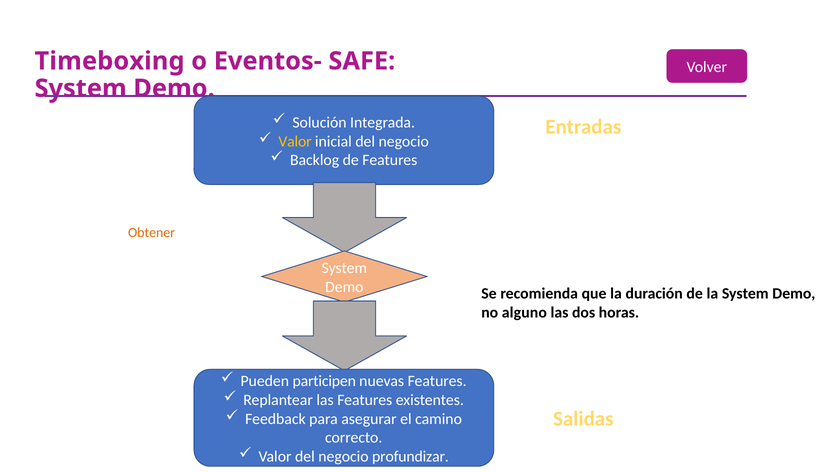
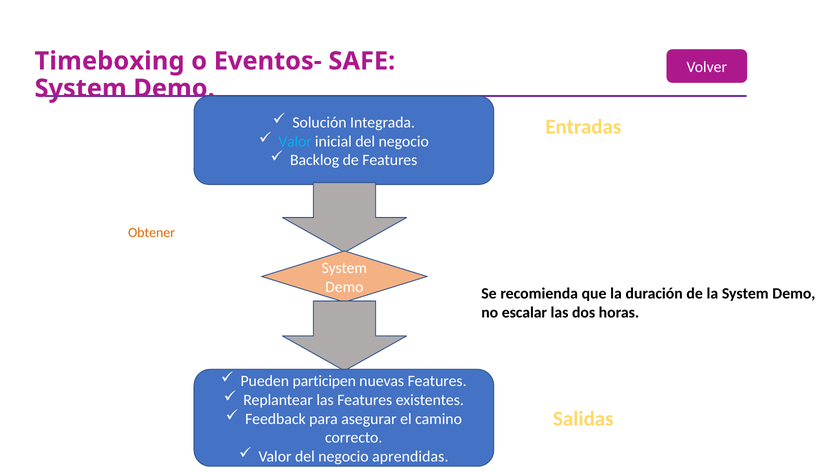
Valor colour: yellow -> light blue (295, 142)
alguno: alguno -> escalar (524, 313)
profundizar: profundizar -> aprendidas (410, 457)
